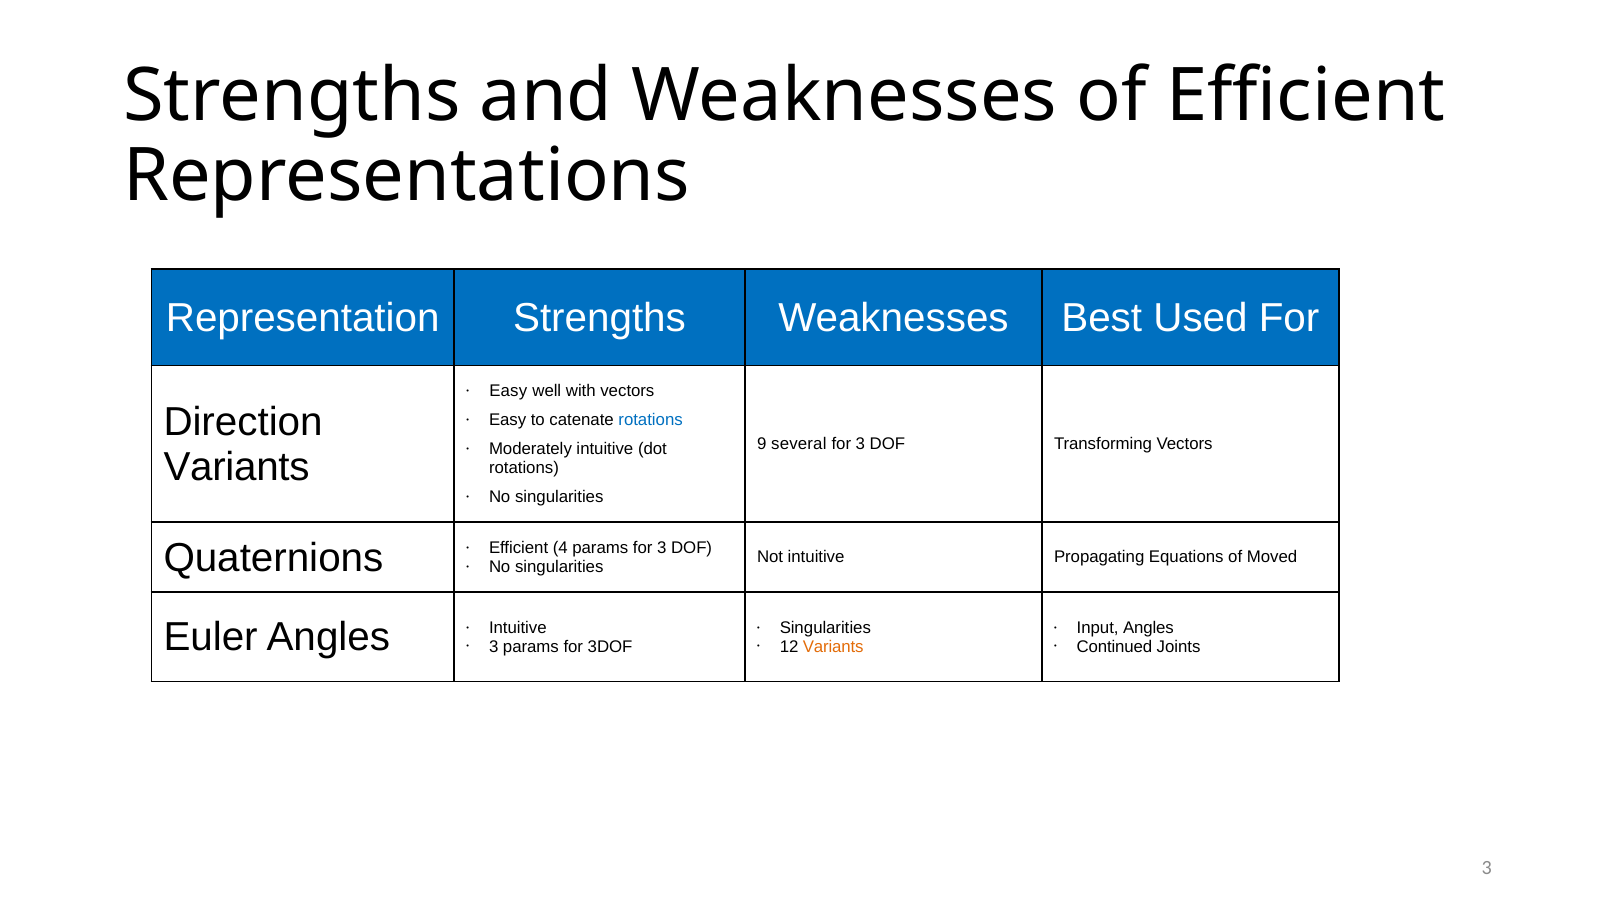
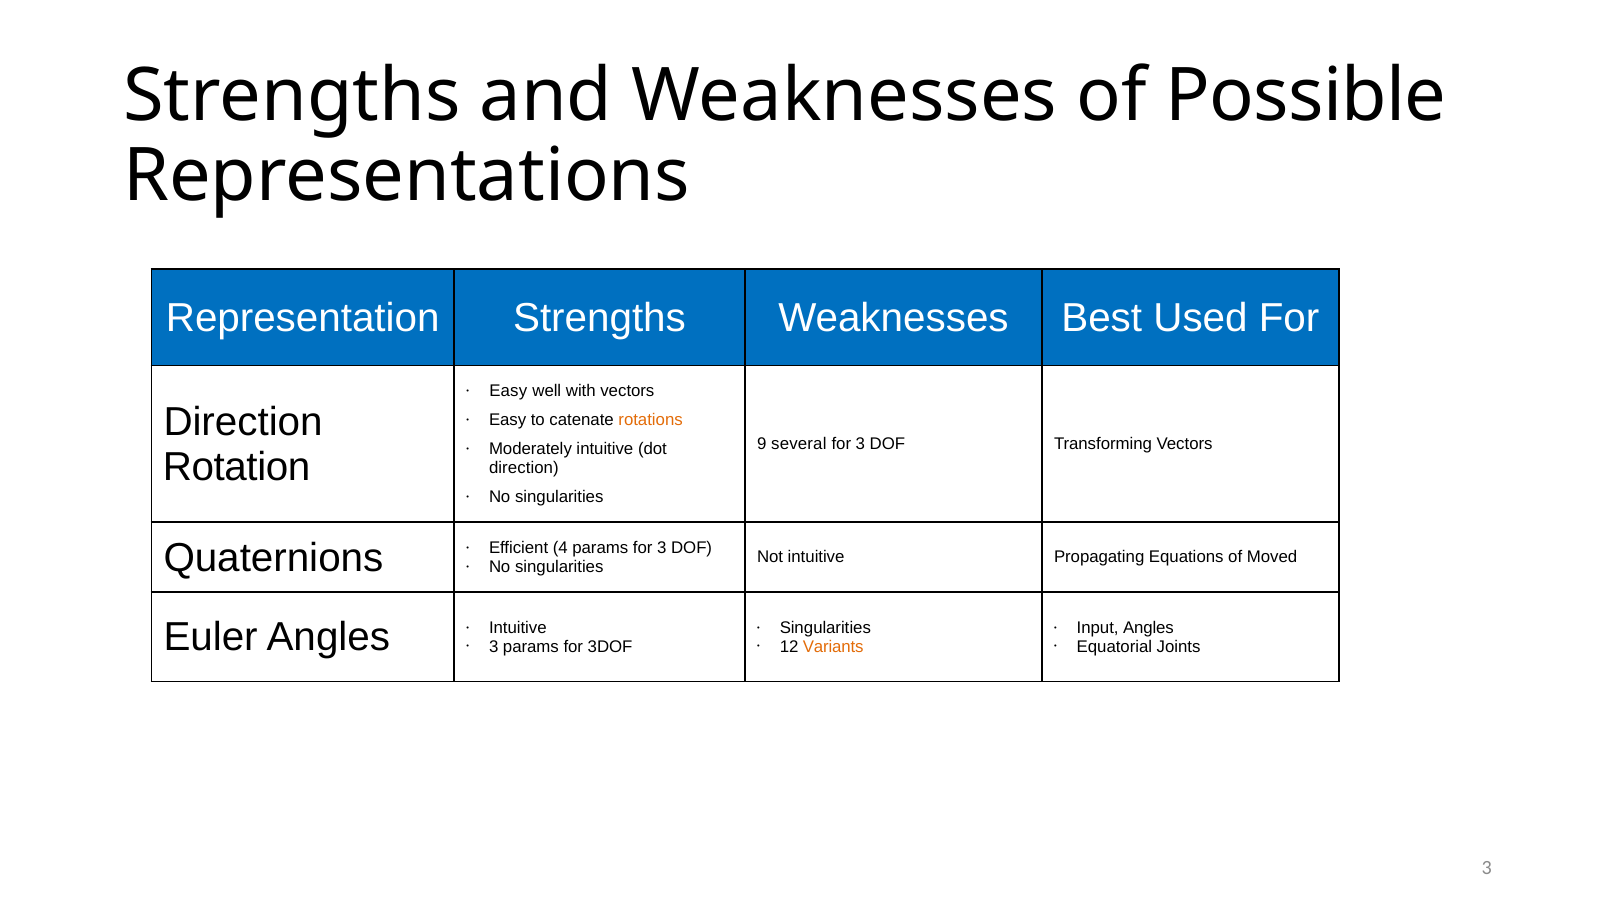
of Efficient: Efficient -> Possible (1306, 96)
rotations colour: blue -> orange (651, 420)
Variants: Variants -> Rotation (237, 467)
rotations: rotations -> direction (524, 467)
Continued: Continued -> Equatorial (1114, 646)
